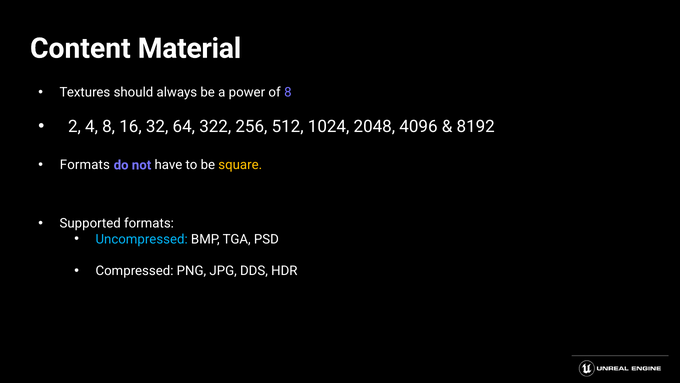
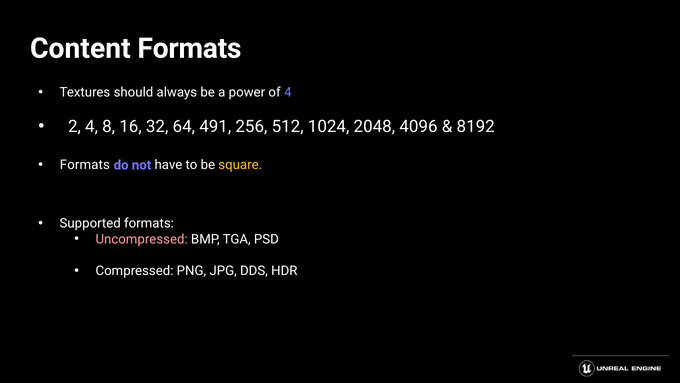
Content Material: Material -> Formats (189, 48)
of 8: 8 -> 4 (288, 92)
322: 322 -> 491 (215, 127)
Uncompressed colour: light blue -> pink (142, 239)
